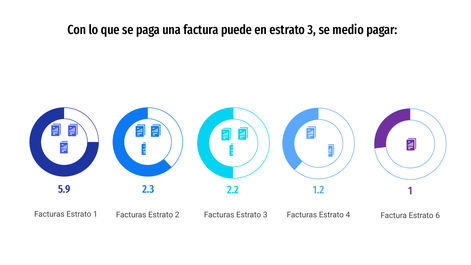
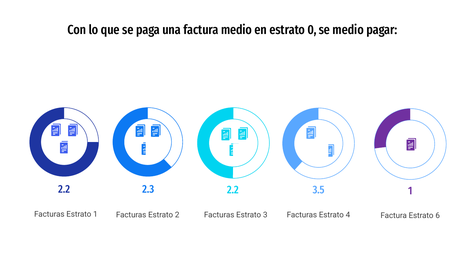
factura puede: puede -> medio (237, 30)
en estrato 3: 3 -> 0 (312, 30)
5.9: 5.9 -> 2.2 (64, 189)
1.2: 1.2 -> 3.5 (319, 190)
